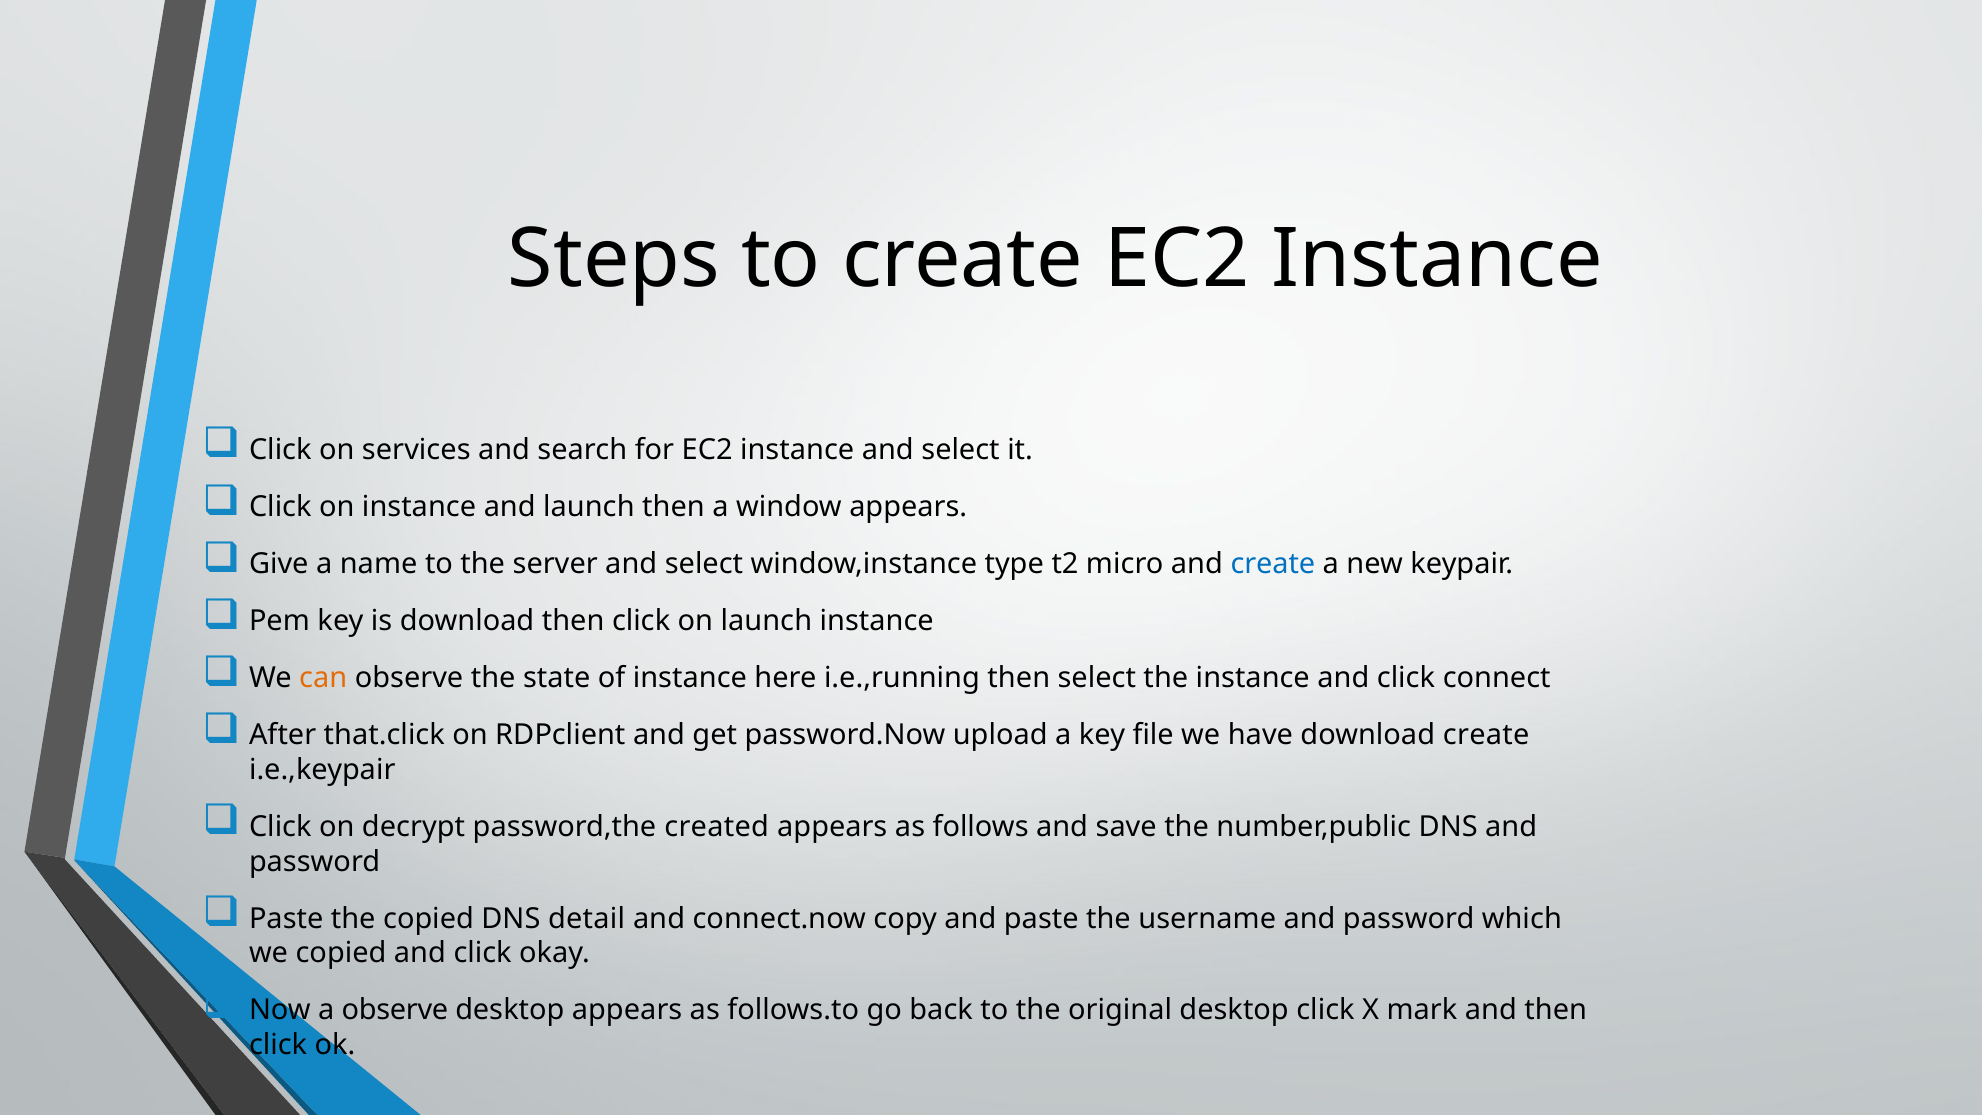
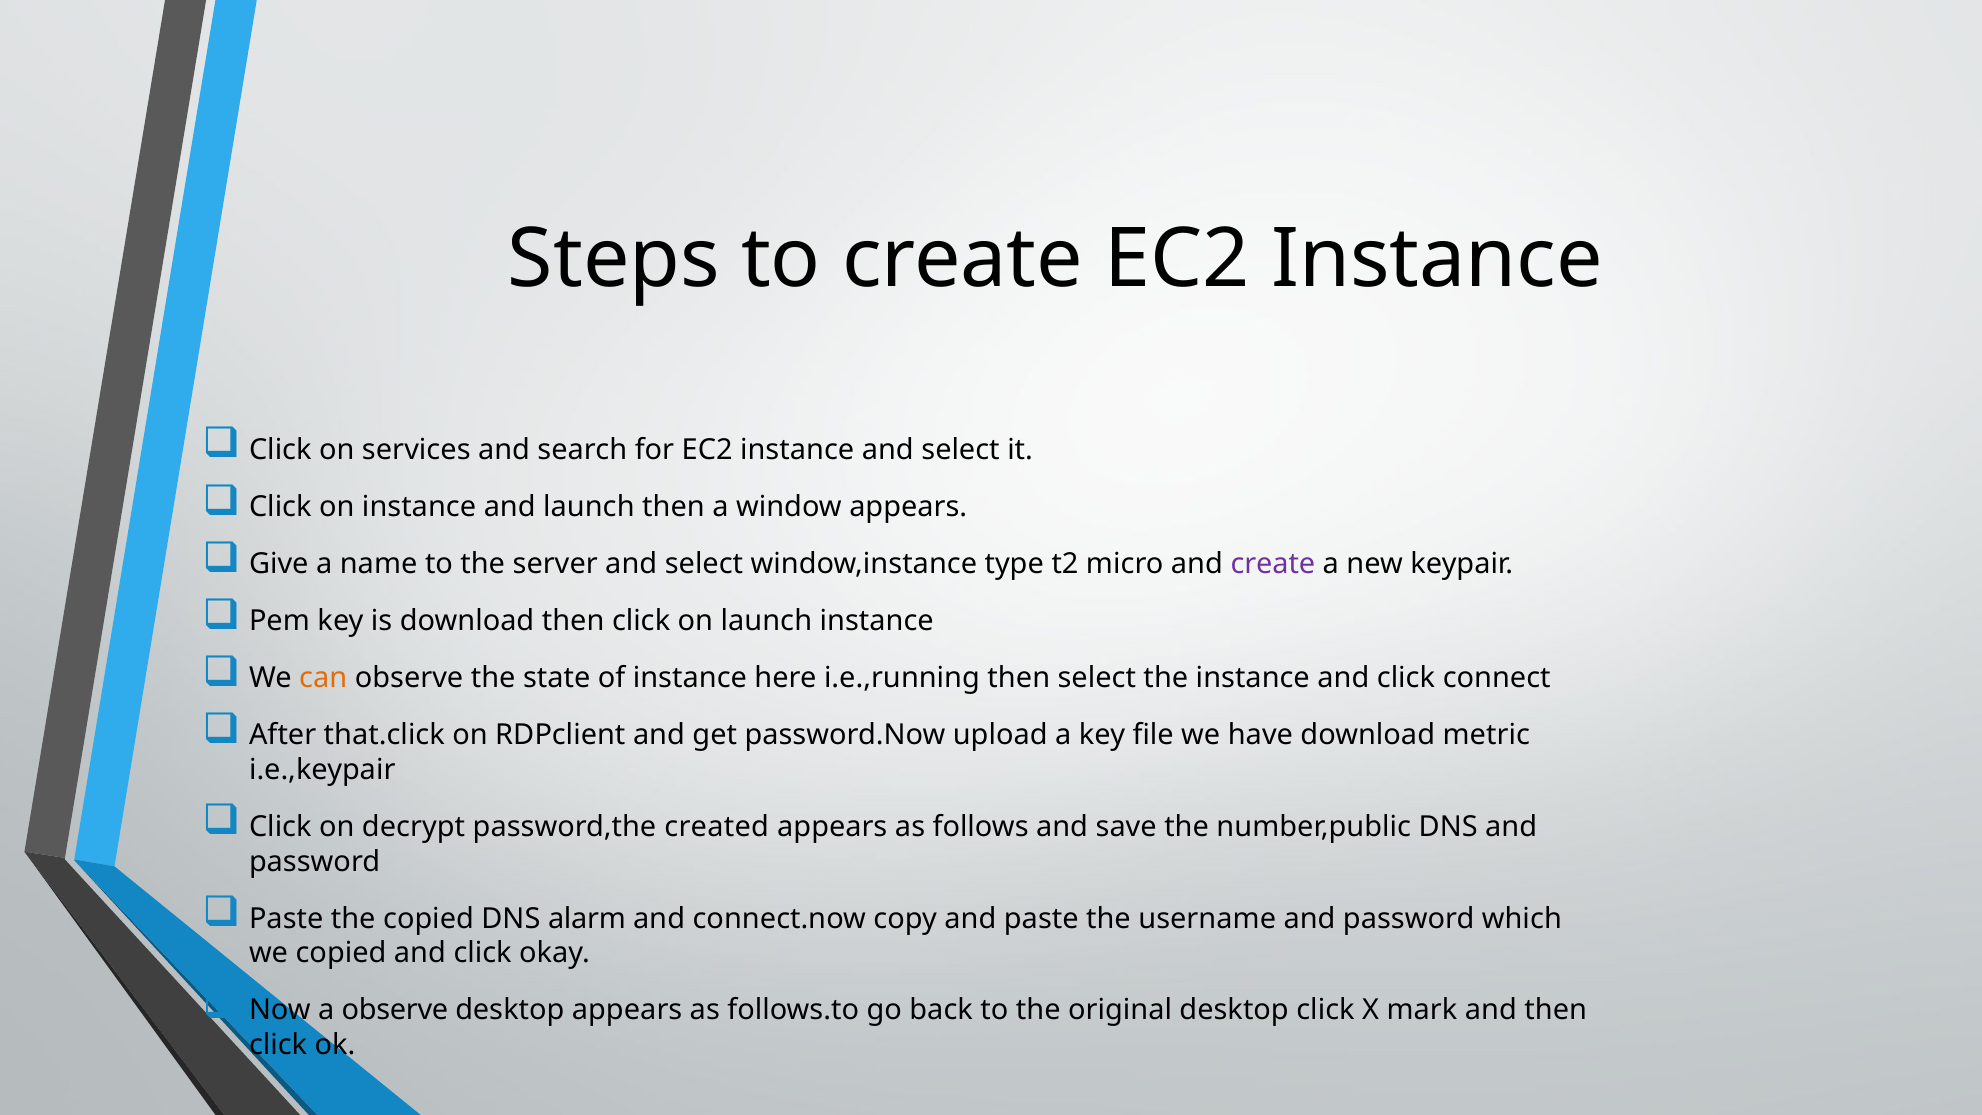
create colour: blue -> purple (1273, 564)
download create: create -> metric (1486, 735)
detail: detail -> alarm (587, 918)
